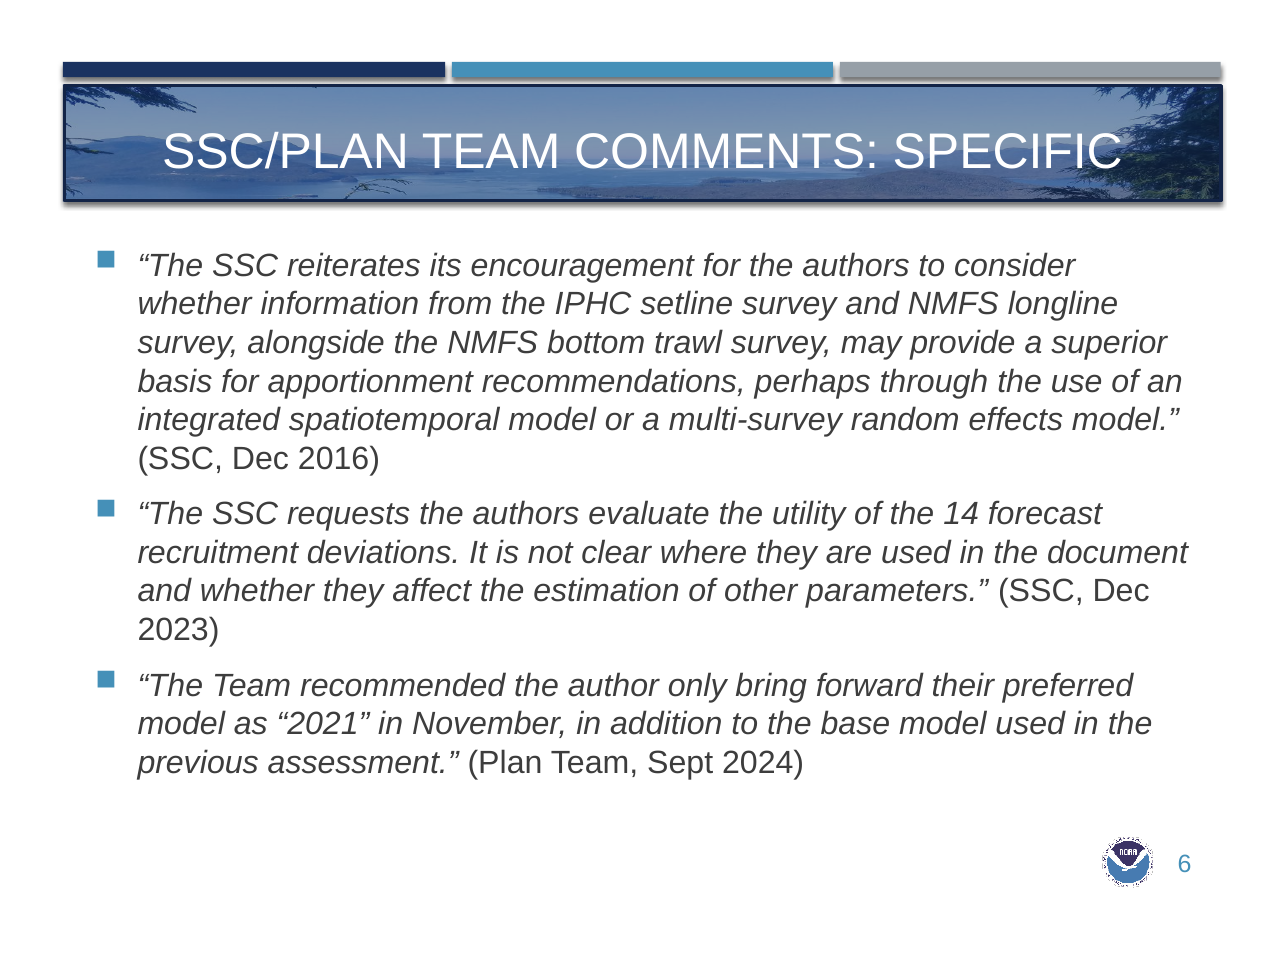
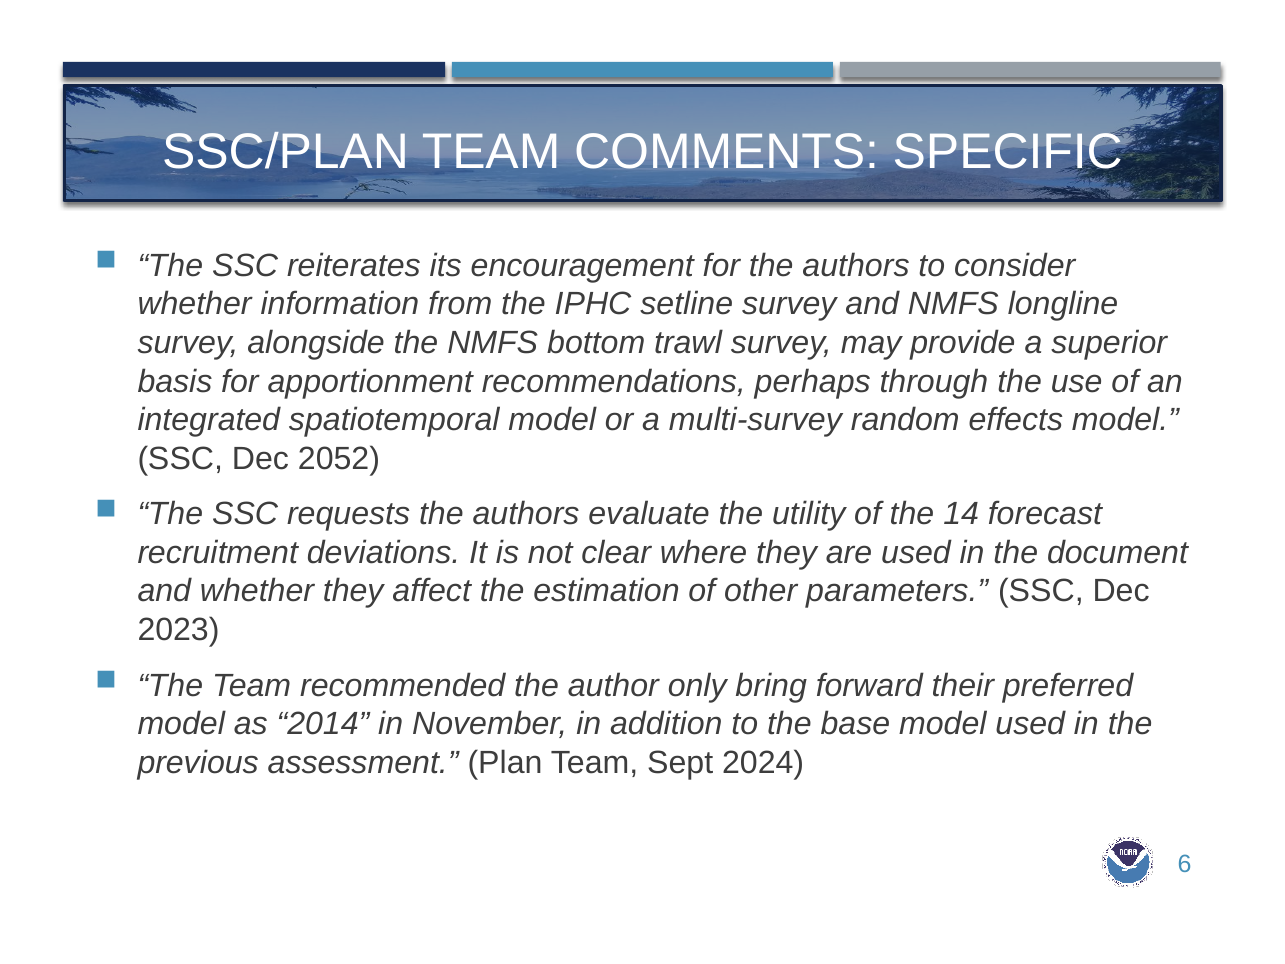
2016: 2016 -> 2052 (339, 458)
2021: 2021 -> 2014 (323, 724)
